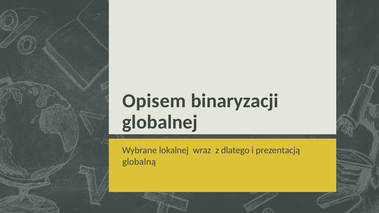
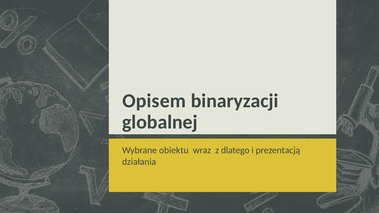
lokalnej: lokalnej -> obiektu (174, 150)
globalną: globalną -> działania (139, 162)
